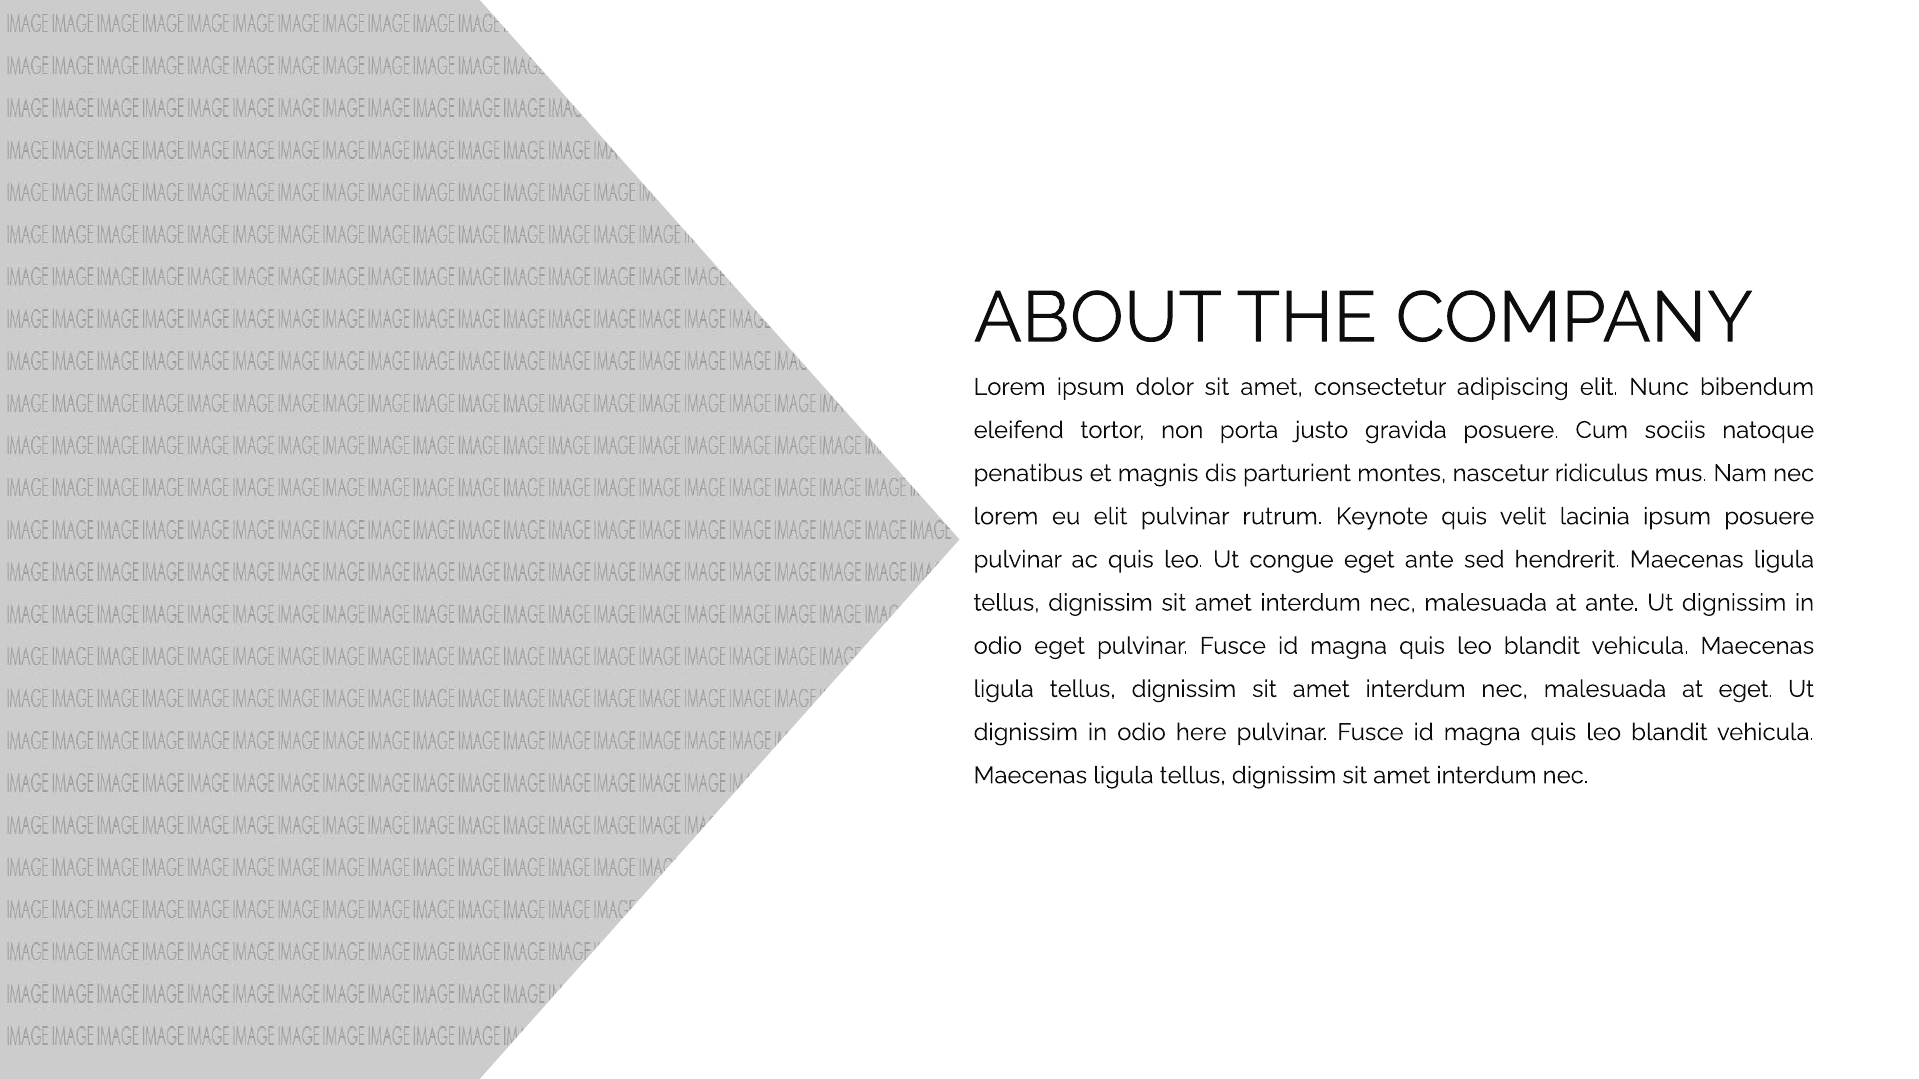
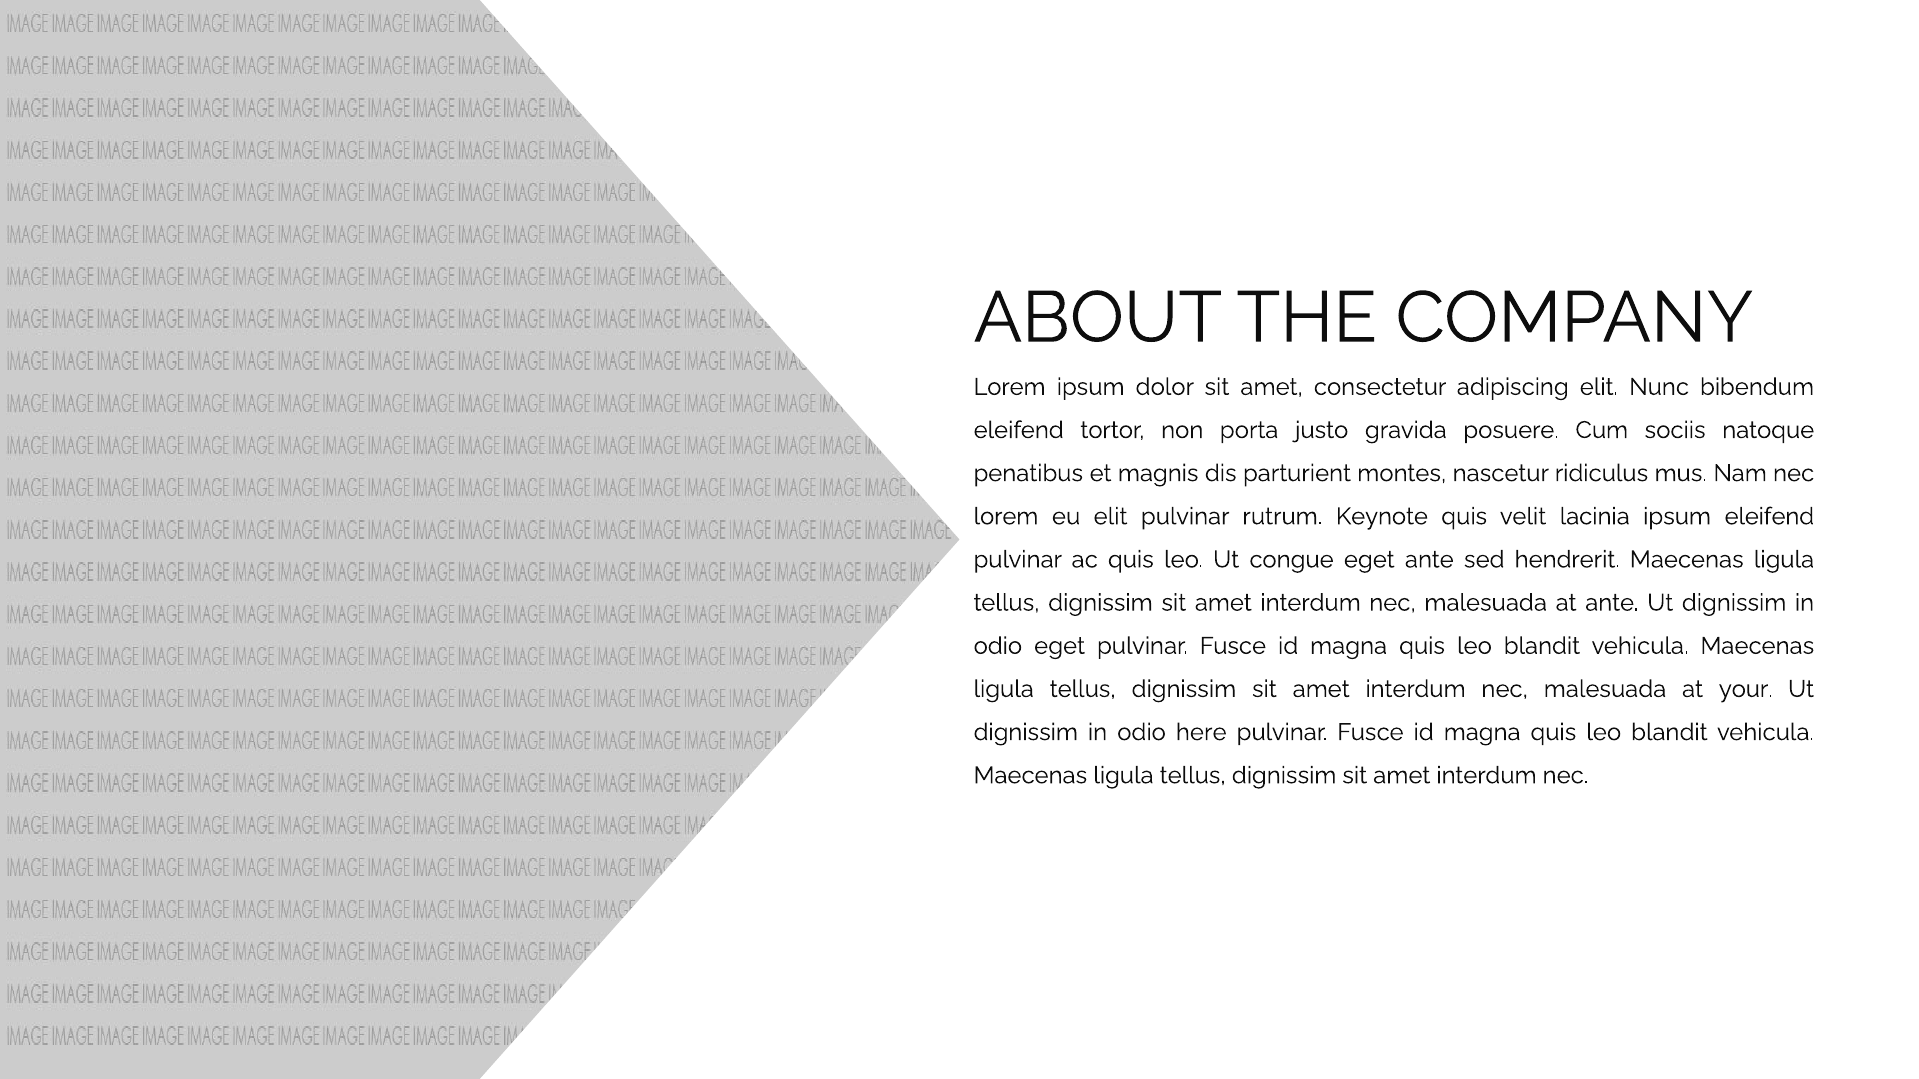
ipsum posuere: posuere -> eleifend (1769, 517)
at eget: eget -> your (1746, 689)
